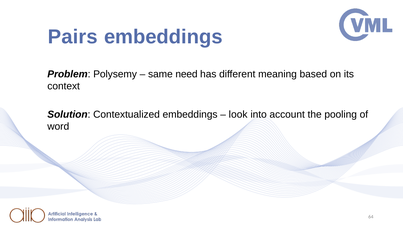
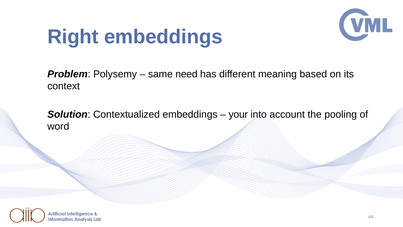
Pairs: Pairs -> Right (73, 37)
look: look -> your (238, 114)
